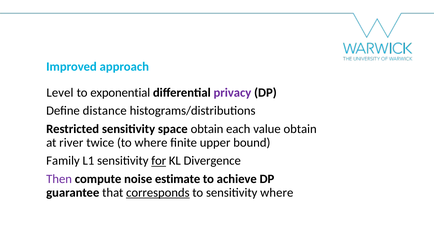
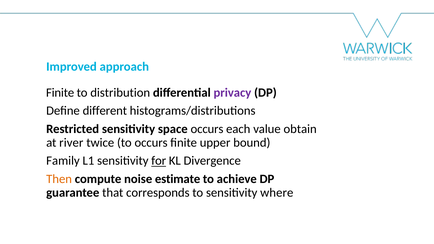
Level: Level -> Finite (60, 93)
exponential: exponential -> distribution (120, 93)
distance: distance -> different (105, 111)
space obtain: obtain -> occurs (207, 129)
to where: where -> occurs (151, 143)
Then colour: purple -> orange (59, 179)
corresponds underline: present -> none (158, 193)
